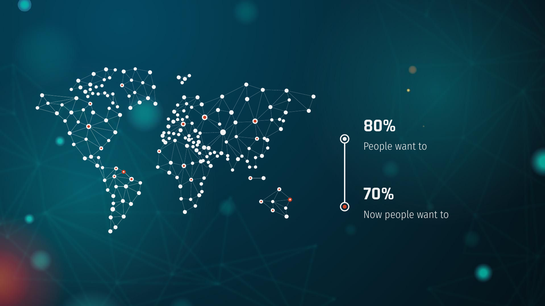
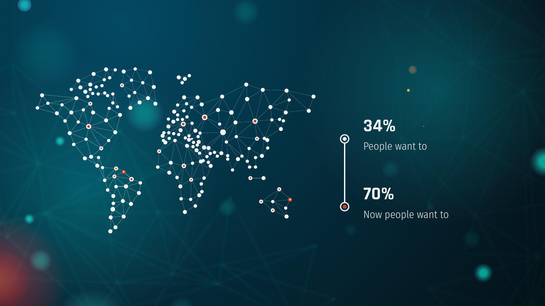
80%: 80% -> 34% (380, 126)
